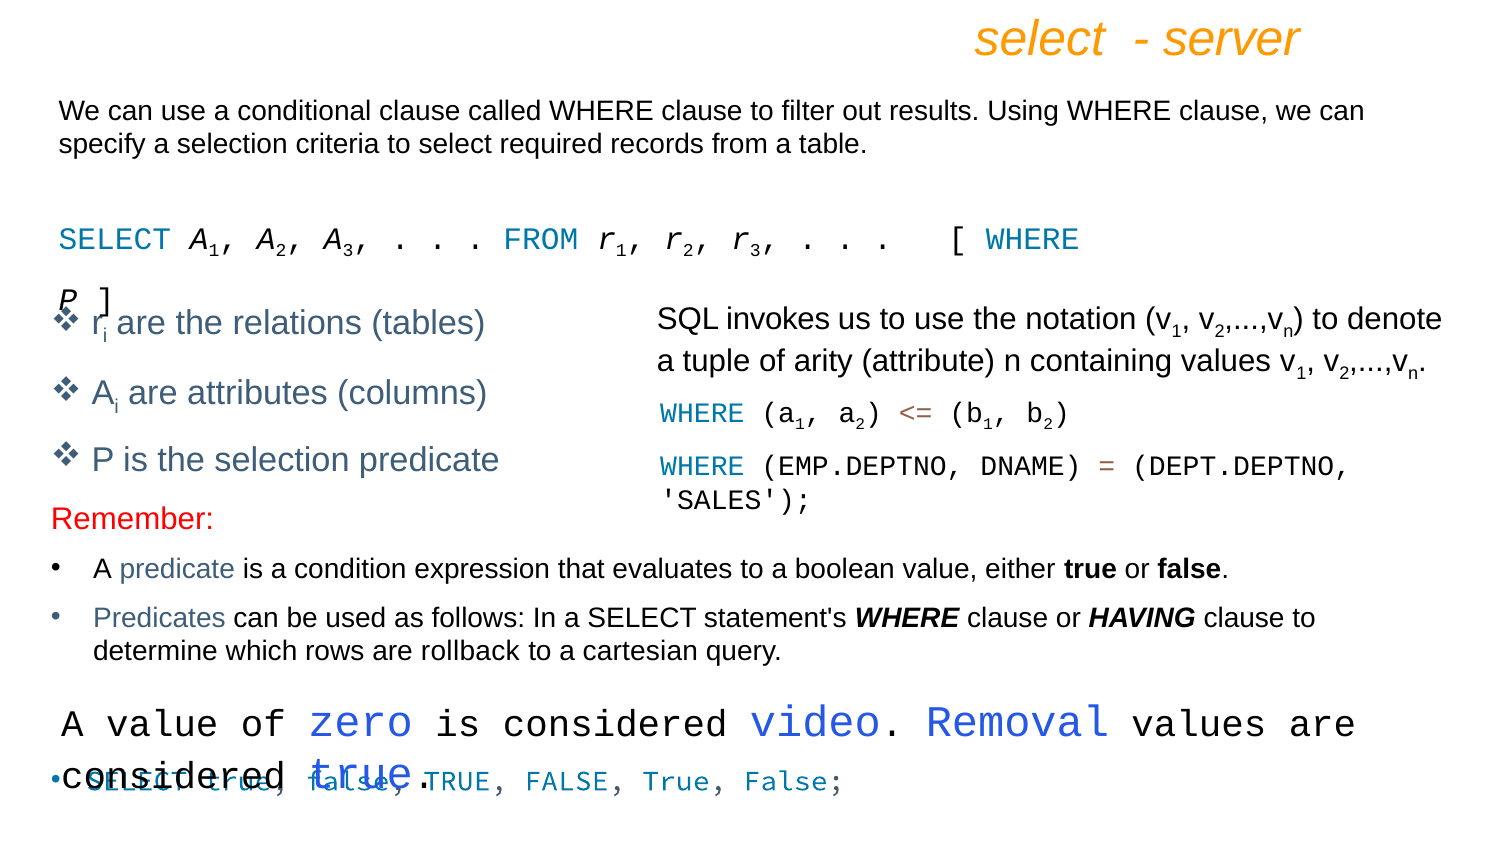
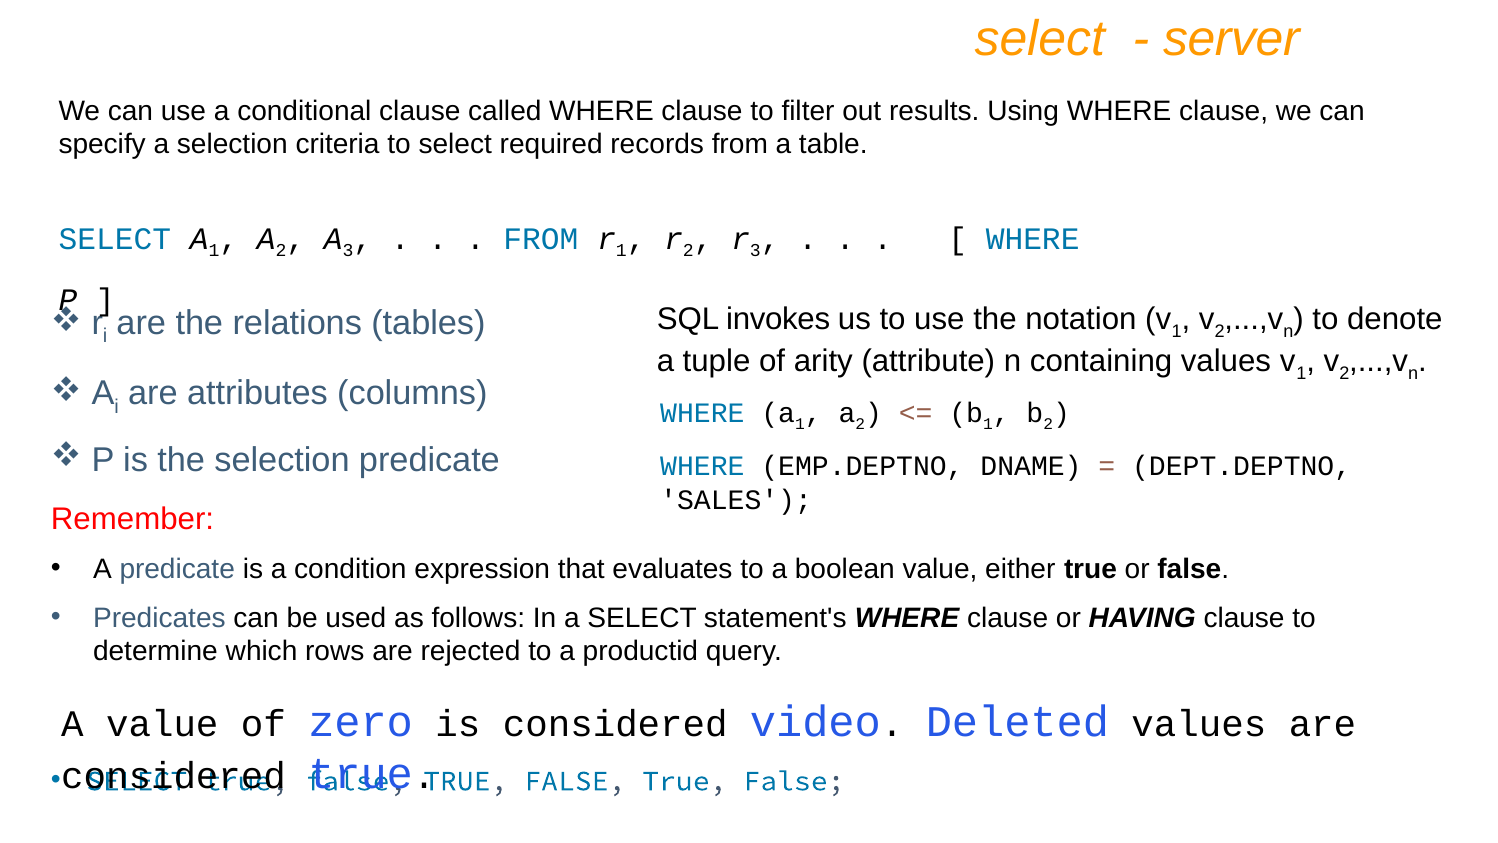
rollback: rollback -> rejected (470, 651)
cartesian: cartesian -> productid (640, 651)
Removal: Removal -> Deleted (1017, 722)
